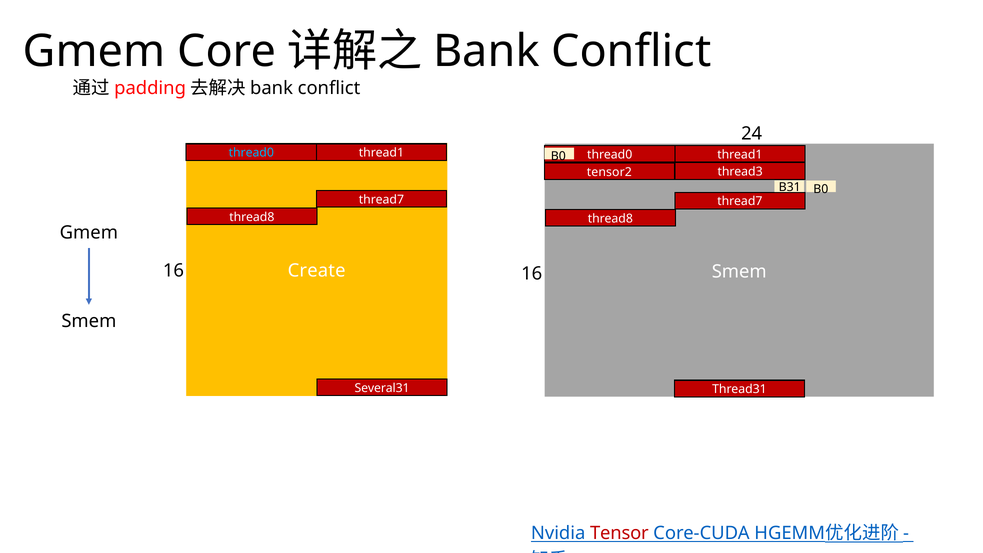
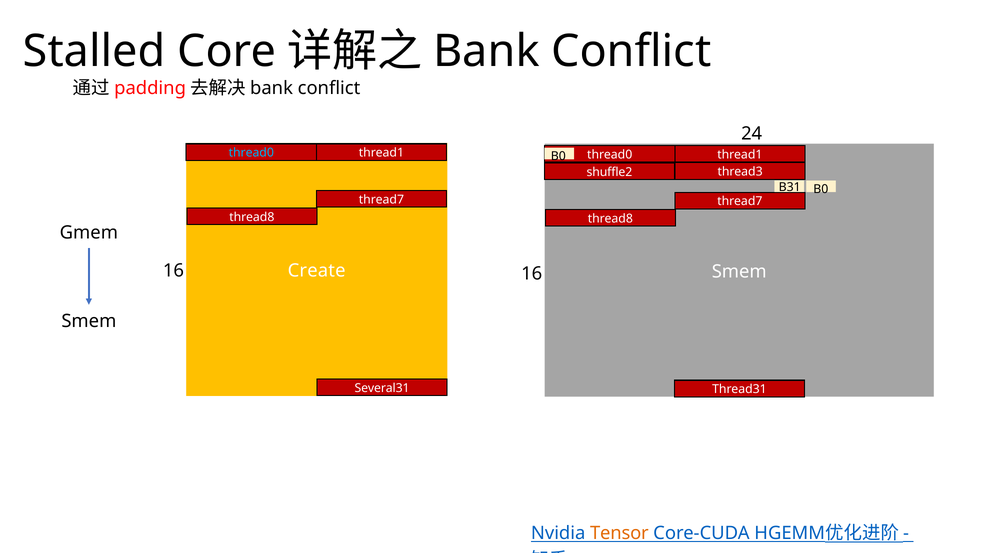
Gmem: Gmem -> Stalled (94, 52)
tensor2: tensor2 -> shuffle2 (609, 172)
Tensor colour: red -> orange (619, 533)
